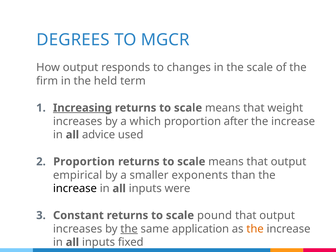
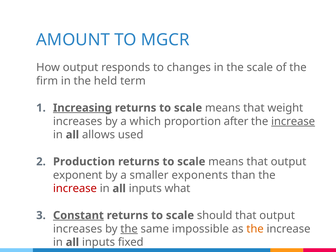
DEGREES: DEGREES -> AMOUNT (73, 40)
increase underline: none -> present (293, 121)
advice: advice -> allows (99, 135)
Proportion: Proportion -> Production (84, 162)
empirical: empirical -> exponent (78, 175)
increase colour: black -> red (75, 189)
were: were -> what (177, 189)
Constant underline: none -> present (78, 215)
pound: pound -> should (215, 215)
application: application -> impossible (200, 229)
